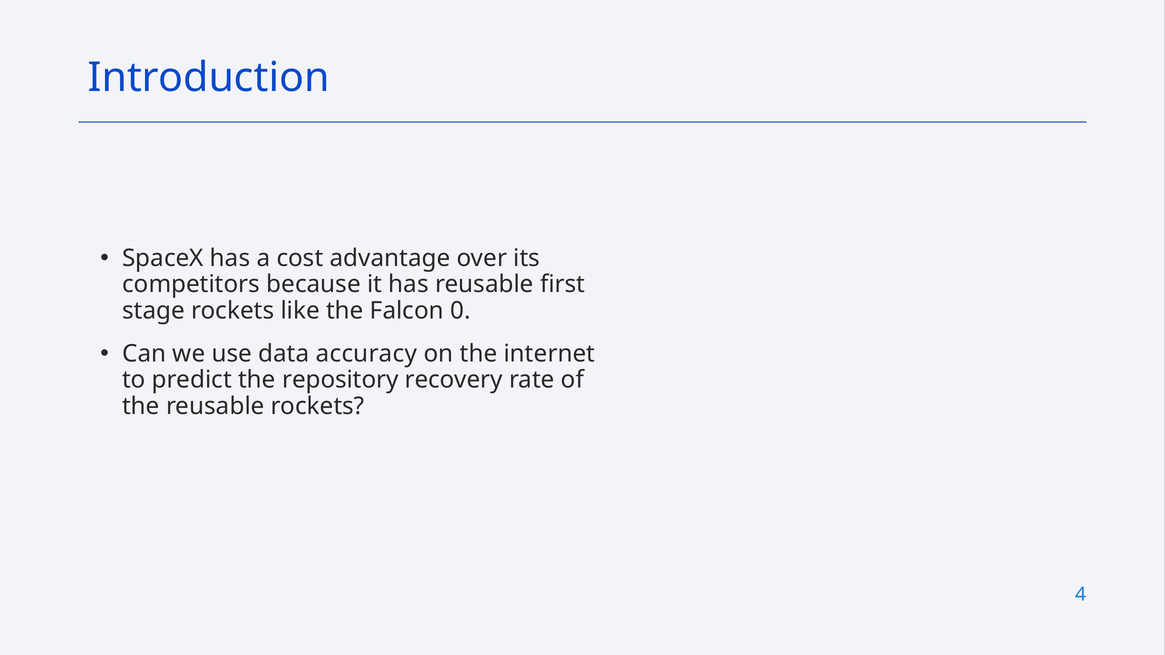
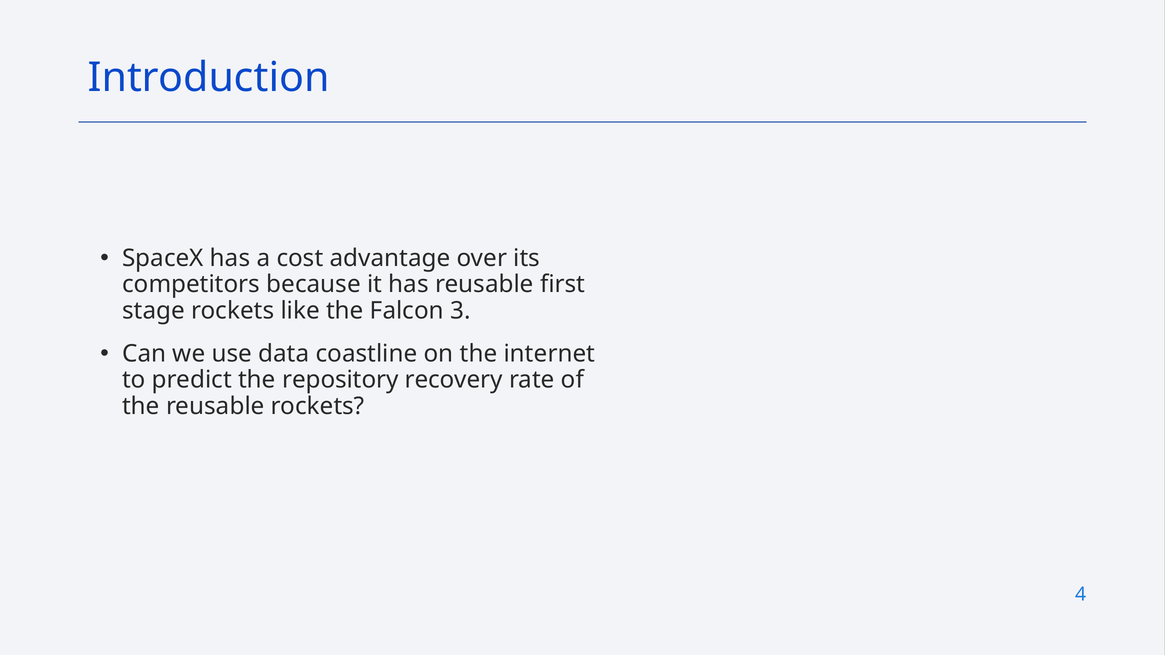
0: 0 -> 3 (460, 311)
accuracy: accuracy -> coastline (367, 354)
